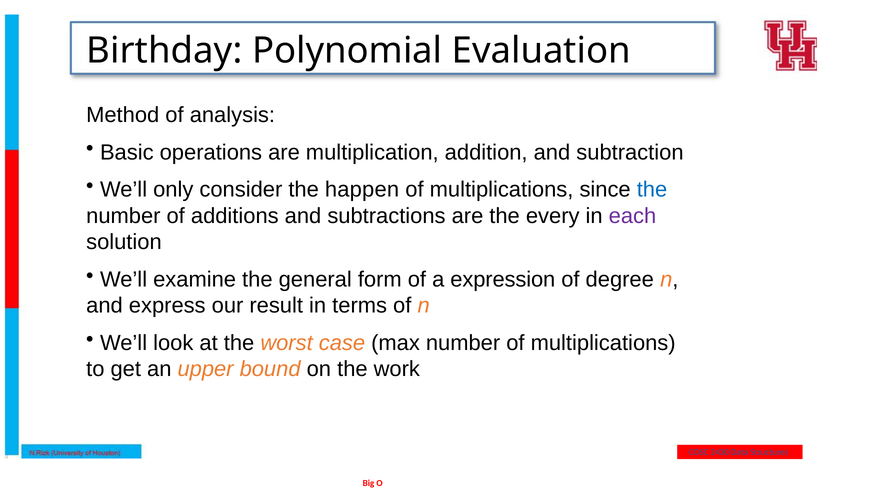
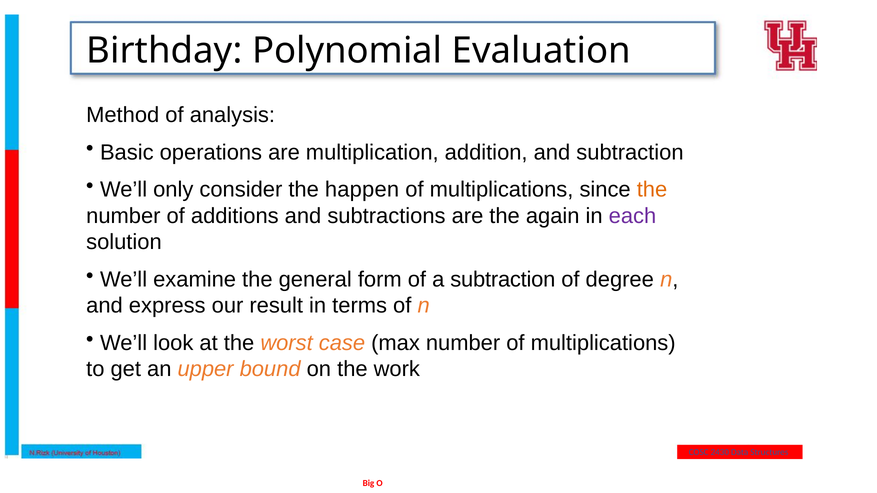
the colour: blue -> orange (652, 190)
every: every -> again (553, 216)
a expression: expression -> subtraction (503, 280)
